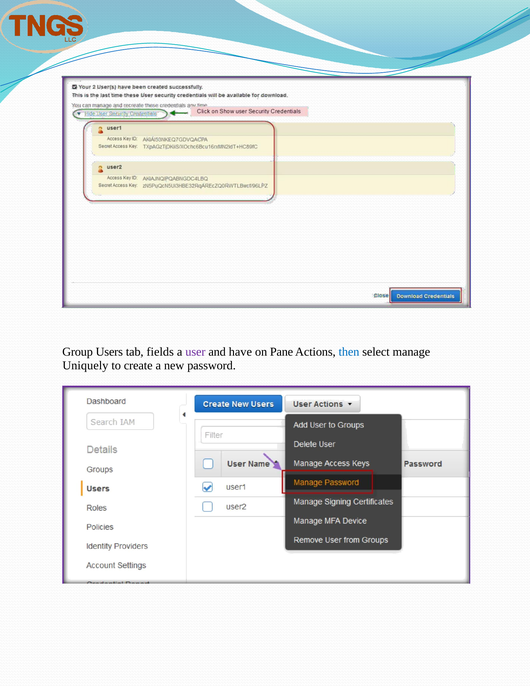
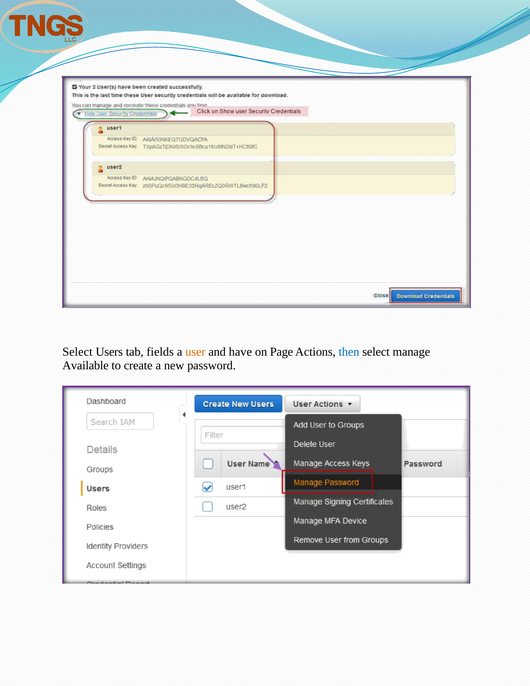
Group: Group -> Select (77, 352)
user colour: purple -> orange (195, 352)
Pane: Pane -> Page (282, 352)
Uniquely: Uniquely -> Available (86, 365)
